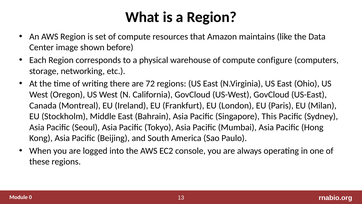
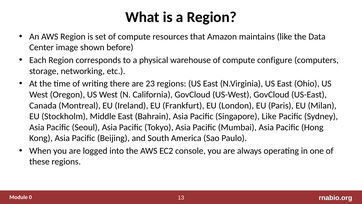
72: 72 -> 23 (150, 84)
Singapore This: This -> Like (269, 116)
